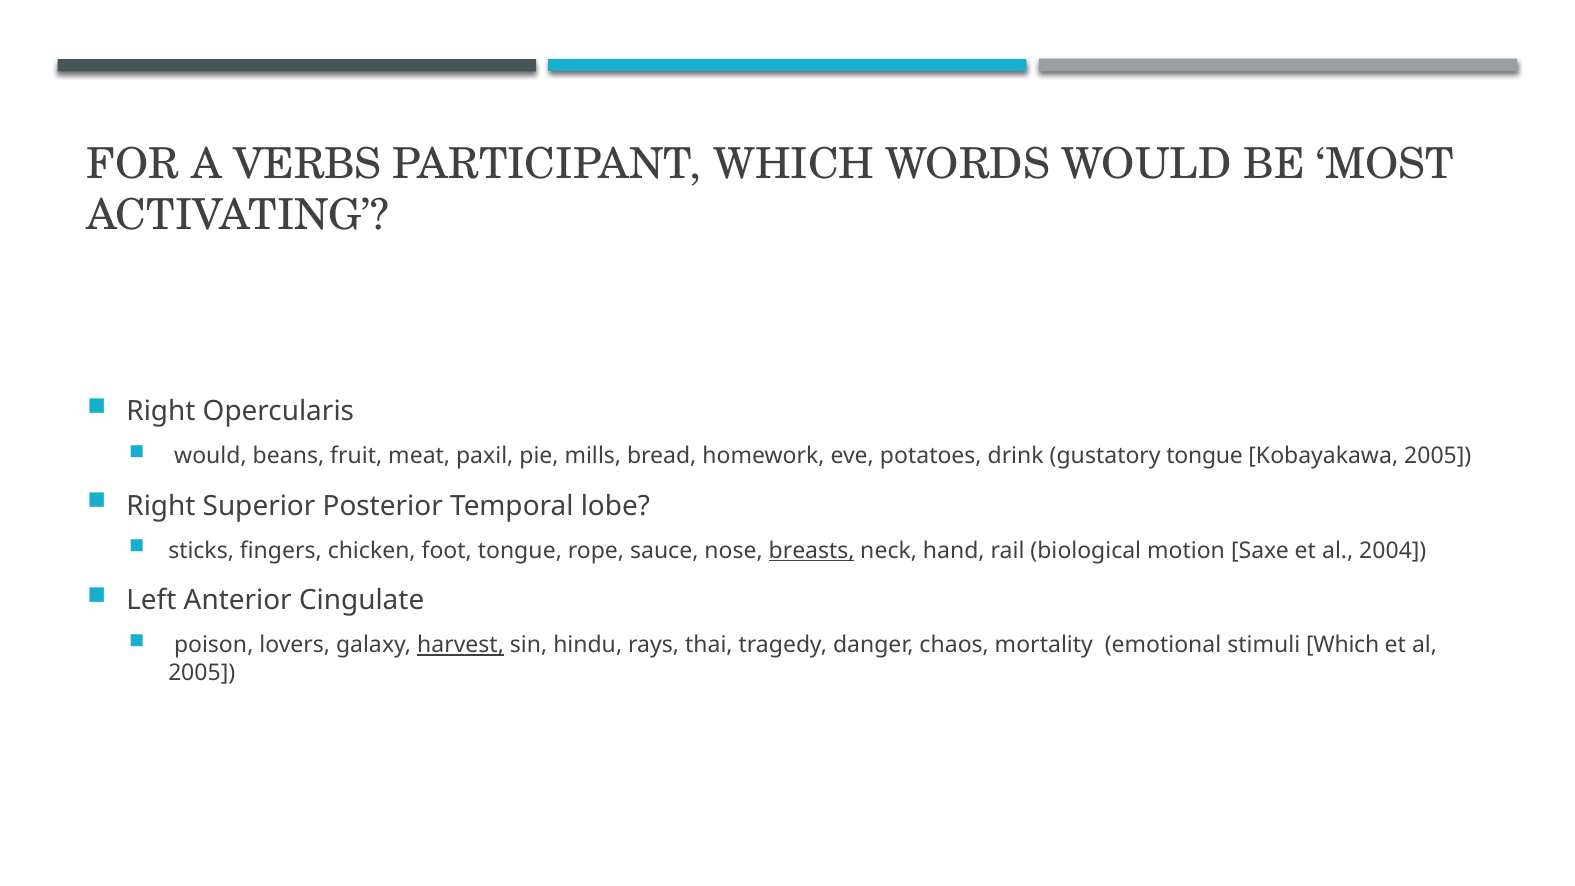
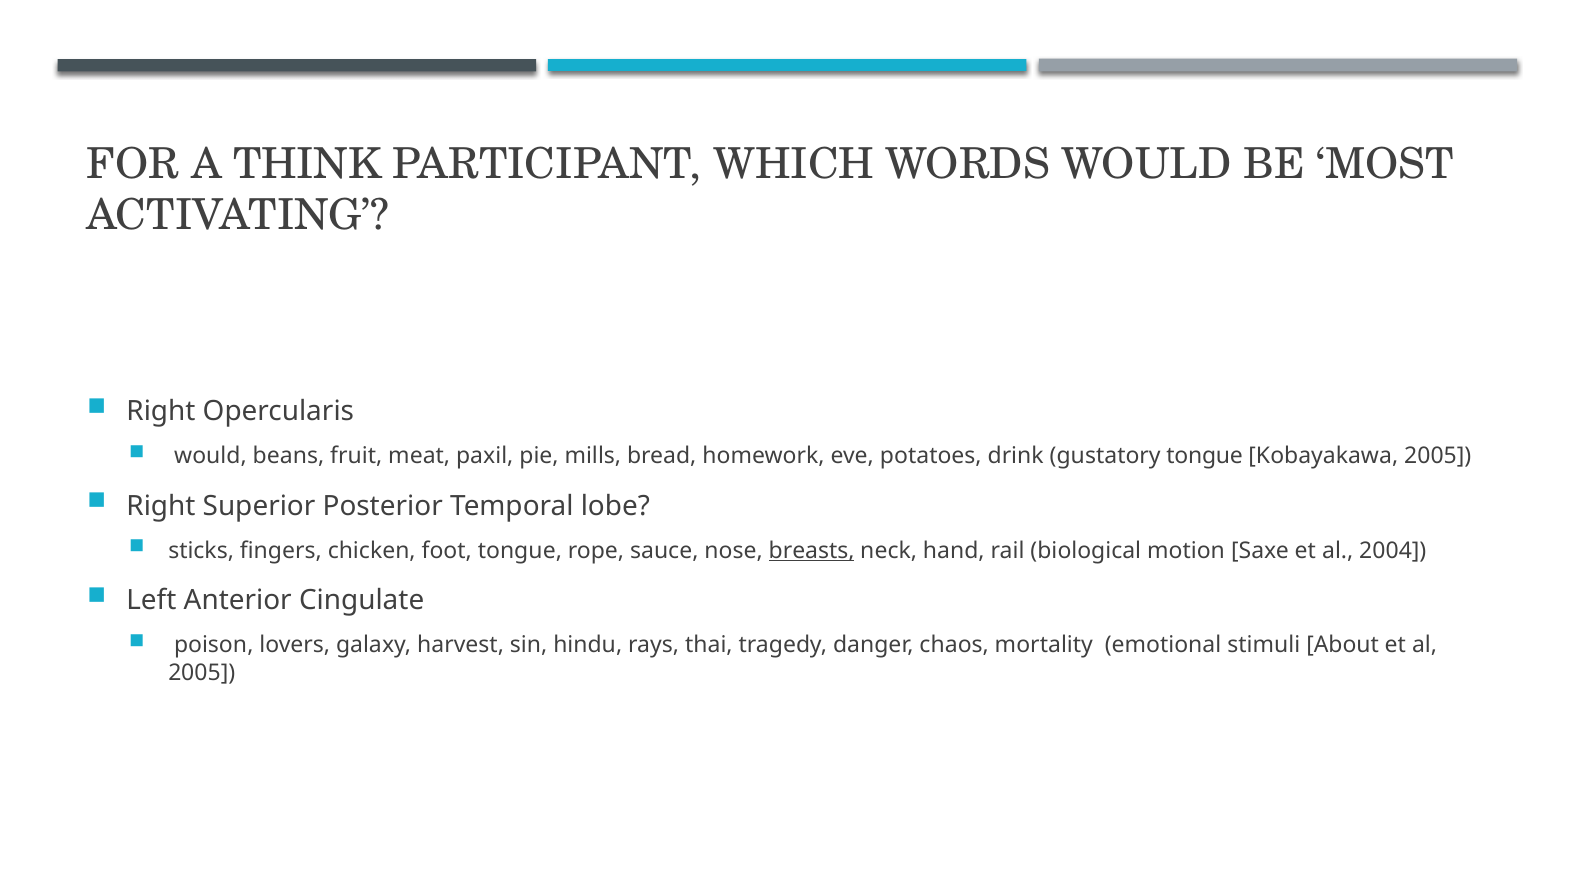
VERBS: VERBS -> THINK (308, 165)
harvest underline: present -> none (461, 645)
stimuli Which: Which -> About (1343, 645)
